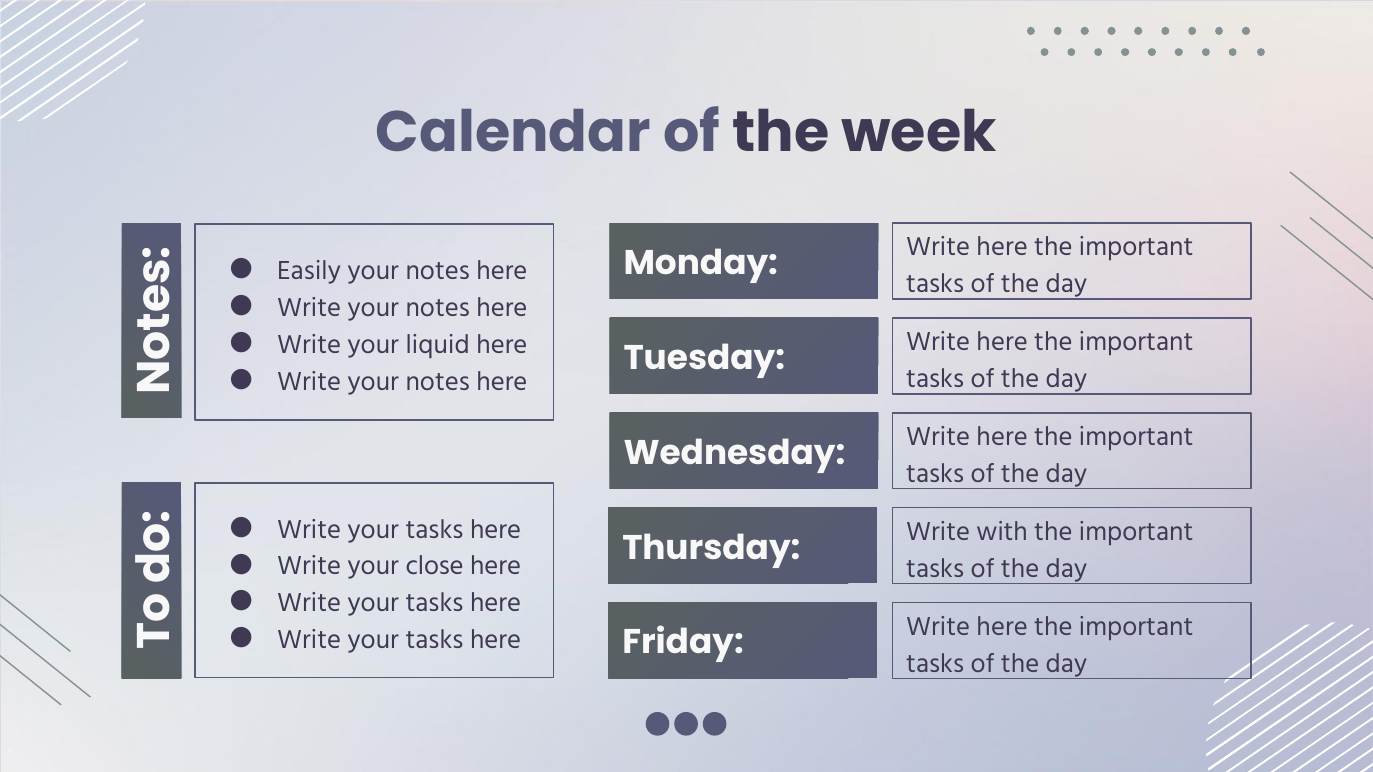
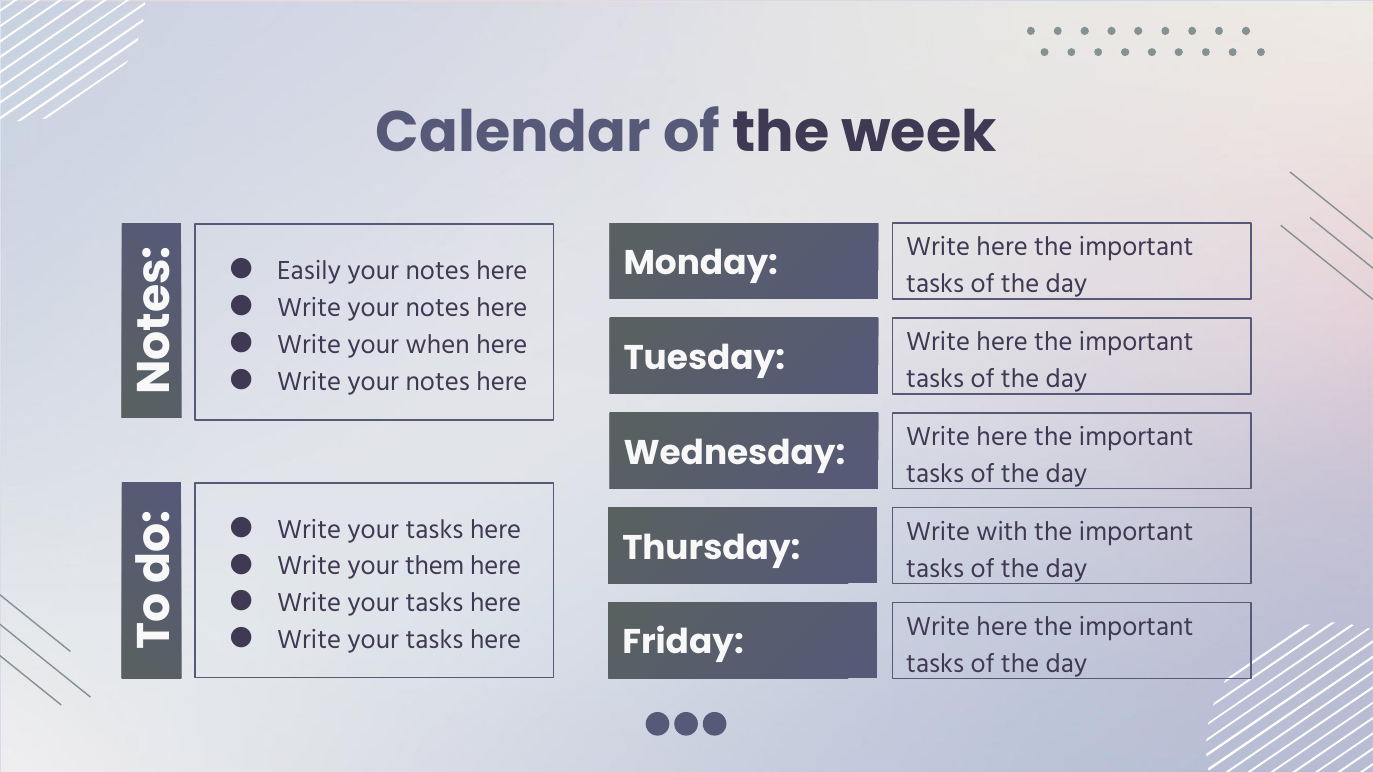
liquid: liquid -> when (438, 345)
close: close -> them (435, 566)
